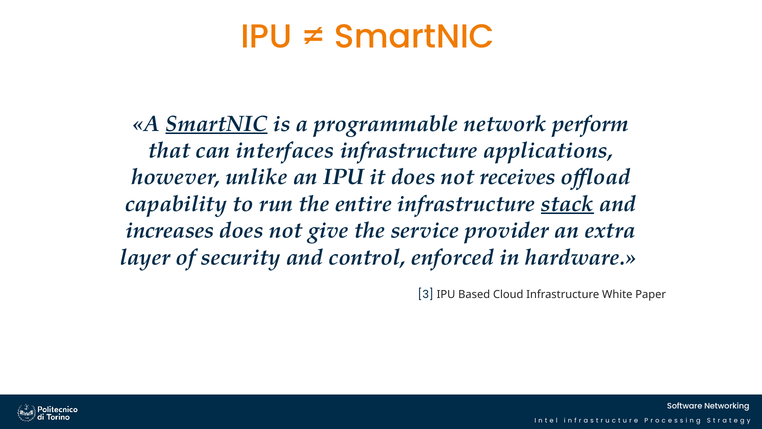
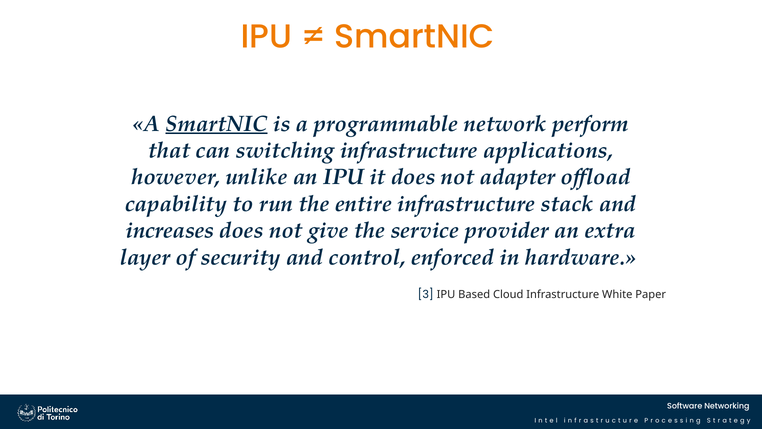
interfaces: interfaces -> switching (285, 150)
receives: receives -> adapter (518, 177)
stack underline: present -> none (567, 204)
